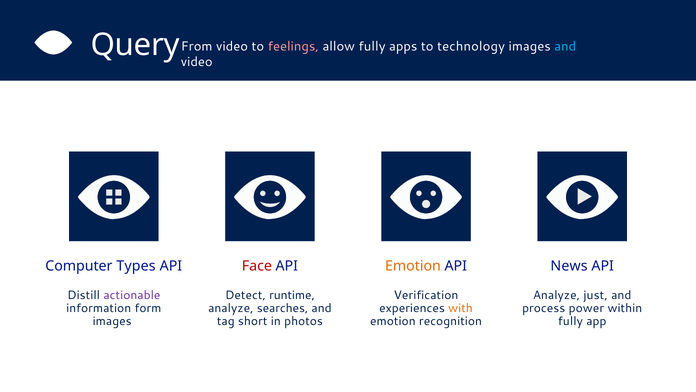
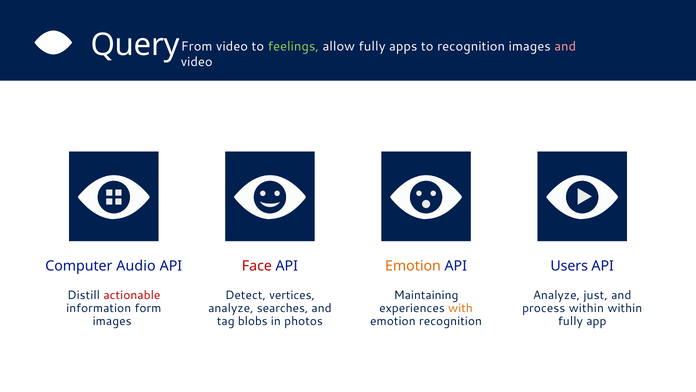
feelings colour: pink -> light green (293, 46)
to technology: technology -> recognition (471, 46)
and colour: light blue -> pink (565, 46)
Types: Types -> Audio (136, 266)
News: News -> Users (569, 266)
actionable colour: purple -> red (132, 295)
runtime: runtime -> vertices (292, 295)
Verification: Verification -> Maintaining (426, 295)
process power: power -> within (586, 308)
short: short -> blobs (253, 321)
